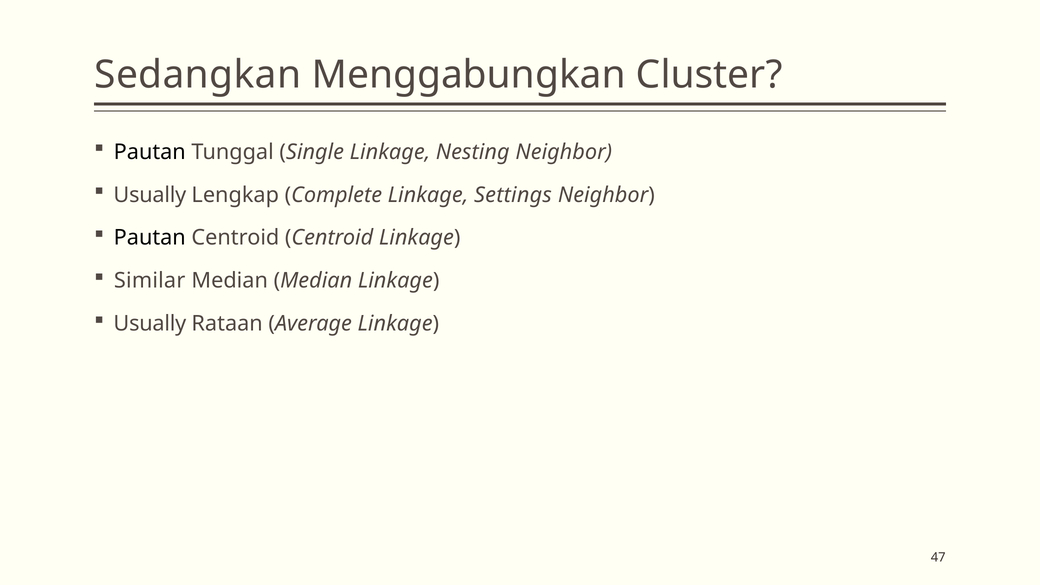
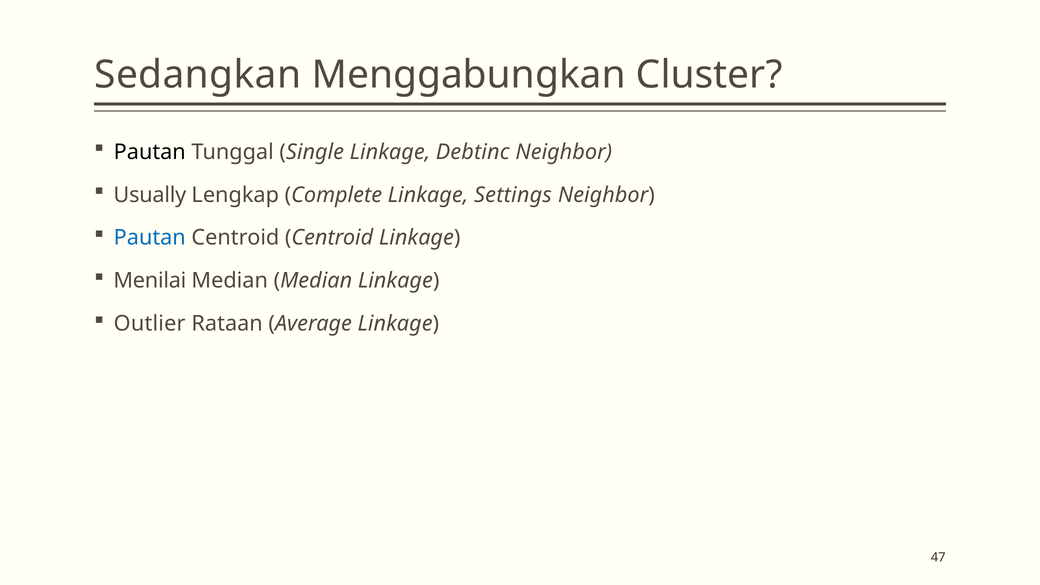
Nesting: Nesting -> Debtinc (473, 152)
Pautan colour: black -> blue (150, 238)
Similar: Similar -> Menilai (150, 281)
Usually: Usually -> Outlier (150, 324)
